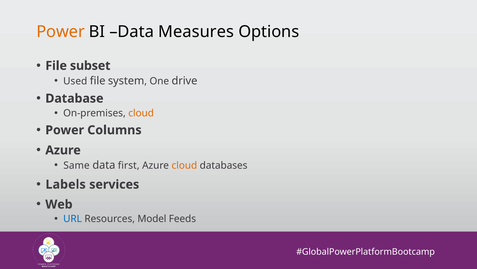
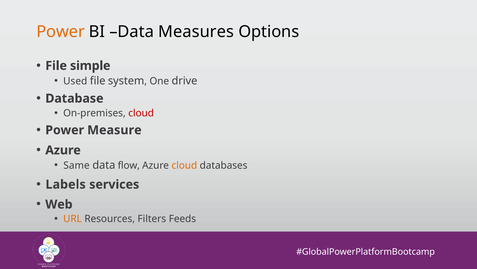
subset: subset -> simple (90, 66)
cloud colour: orange -> red (141, 113)
Columns: Columns -> Measure (114, 130)
first: first -> flow (129, 165)
URL colour: blue -> orange (73, 218)
Model: Model -> Filters (152, 218)
